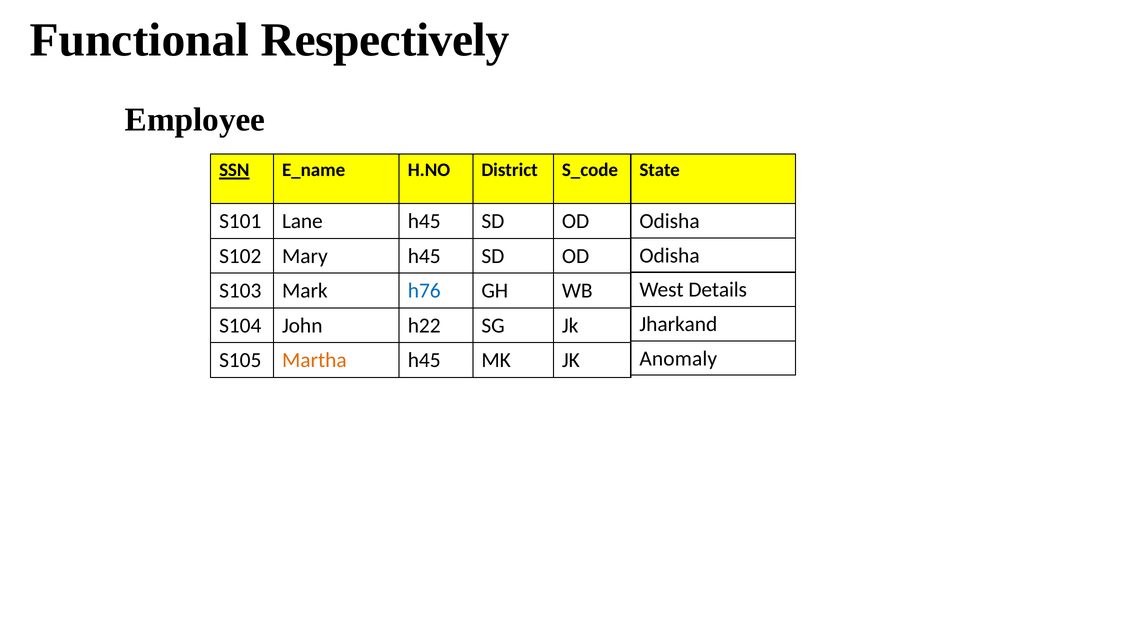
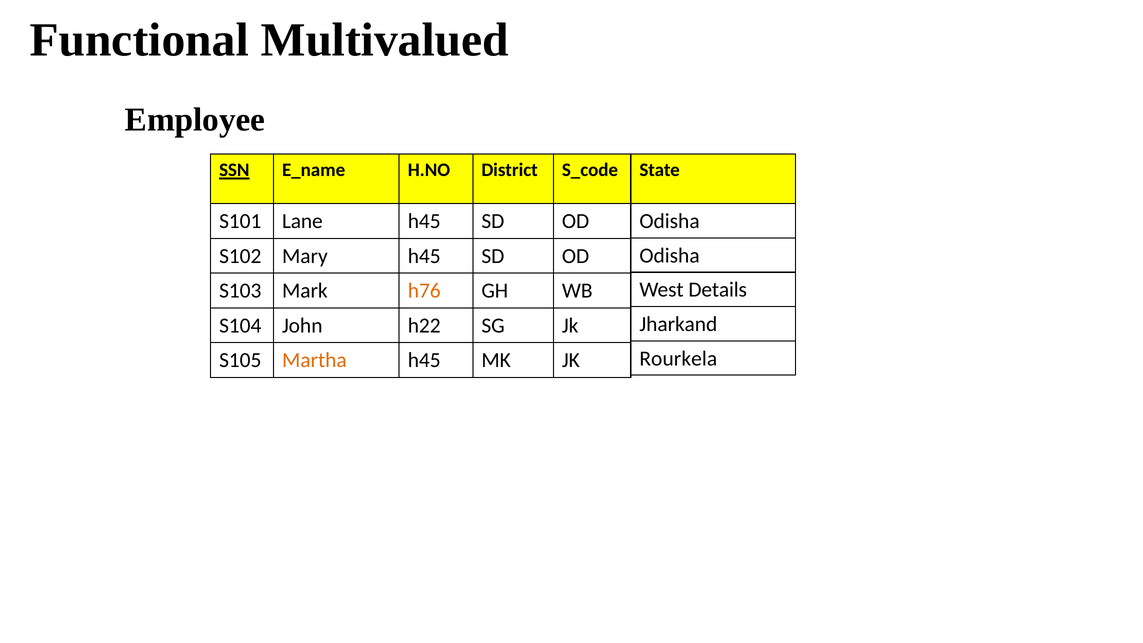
Respectively: Respectively -> Multivalued (385, 40)
h76 colour: blue -> orange (424, 291)
Anomaly: Anomaly -> Rourkela (678, 359)
